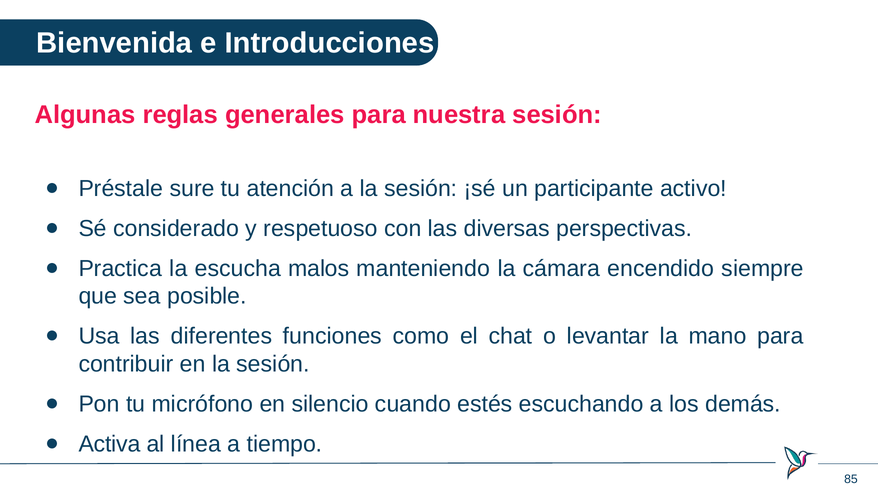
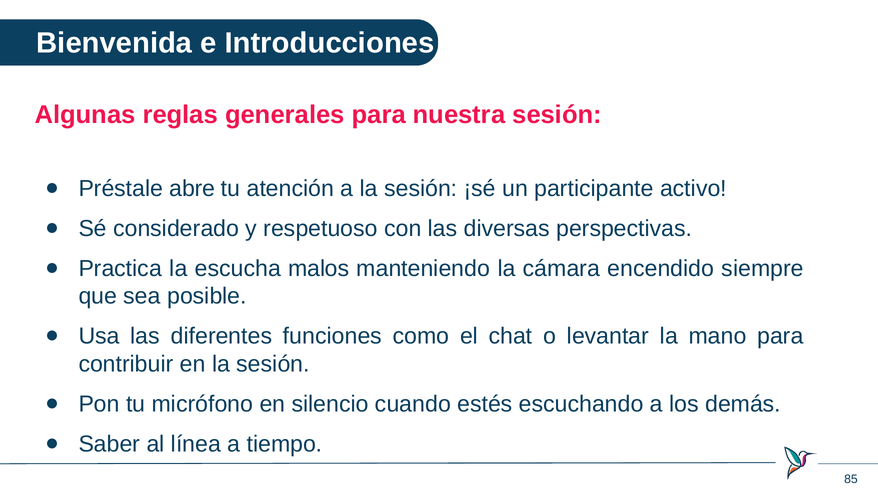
sure: sure -> abre (192, 188)
Activa: Activa -> Saber (109, 444)
